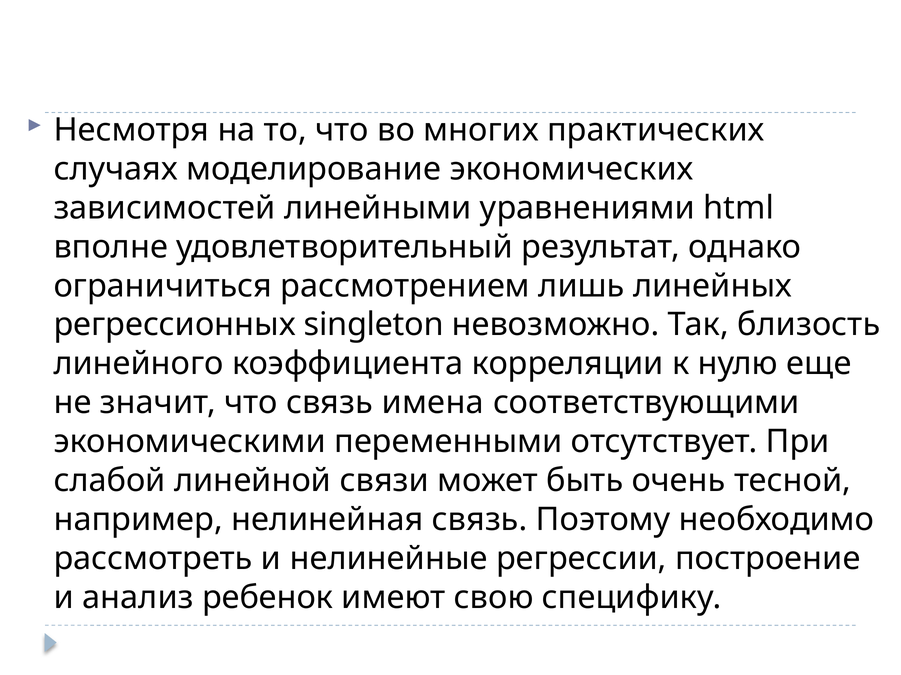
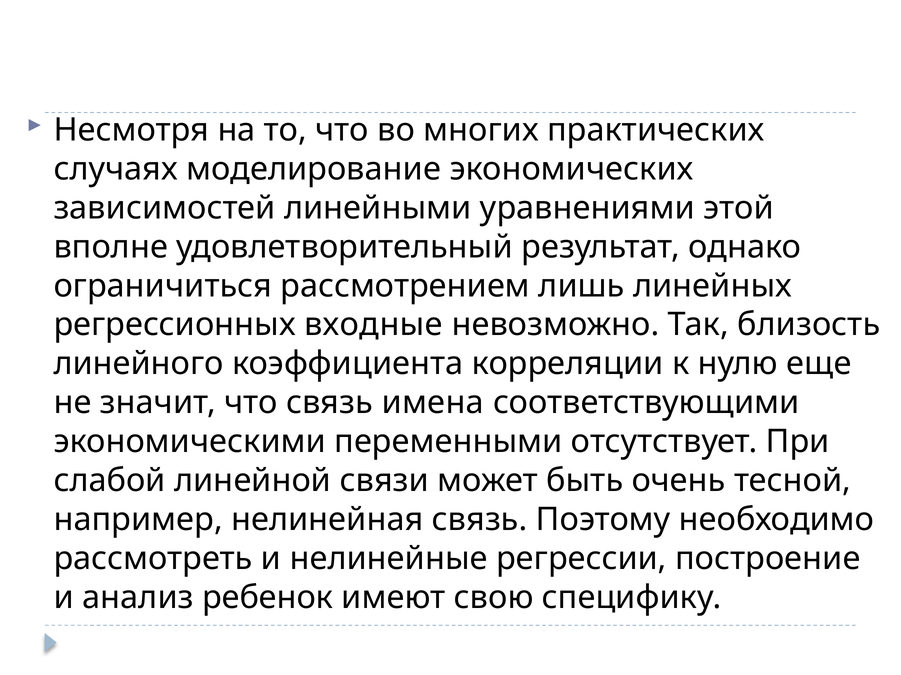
html: html -> этой (739, 208)
singleton: singleton -> входные (373, 325)
